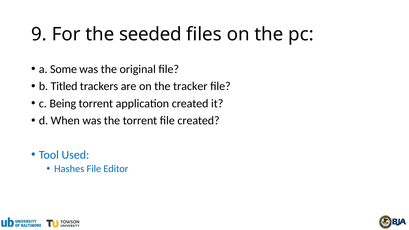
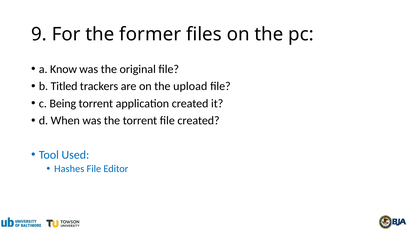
seeded: seeded -> former (150, 34)
Some: Some -> Know (64, 69)
tracker: tracker -> upload (190, 86)
